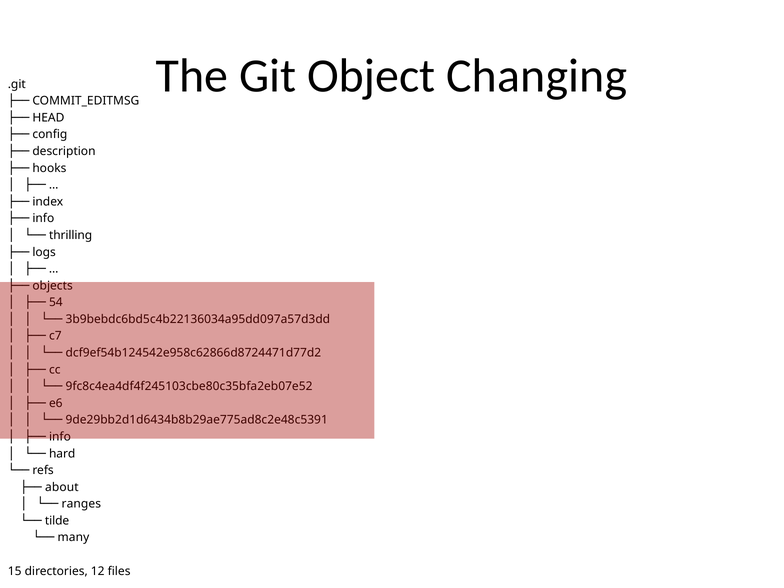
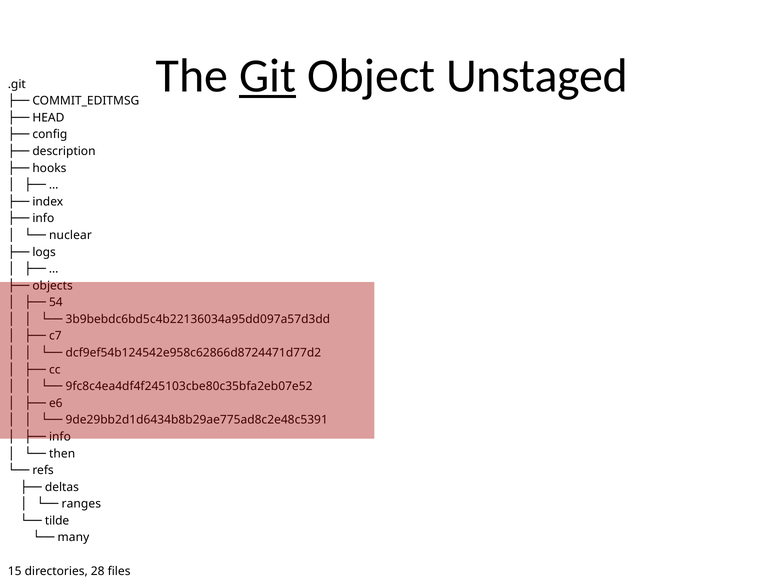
Git underline: none -> present (268, 76)
Changing: Changing -> Unstaged (537, 76)
thrilling: thrilling -> nuclear (70, 235)
hard: hard -> then (62, 454)
about: about -> deltas (62, 487)
12: 12 -> 28 (98, 571)
